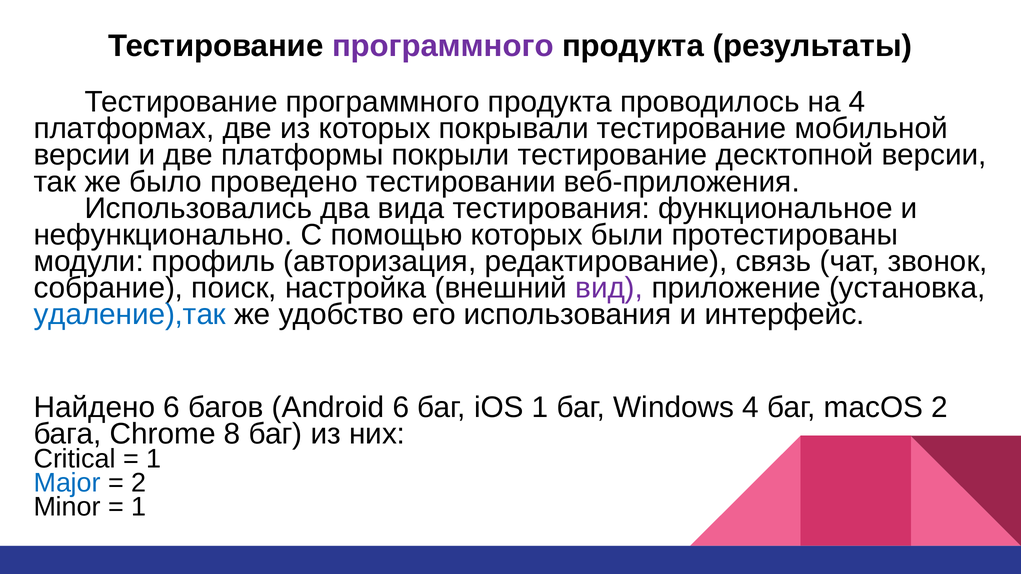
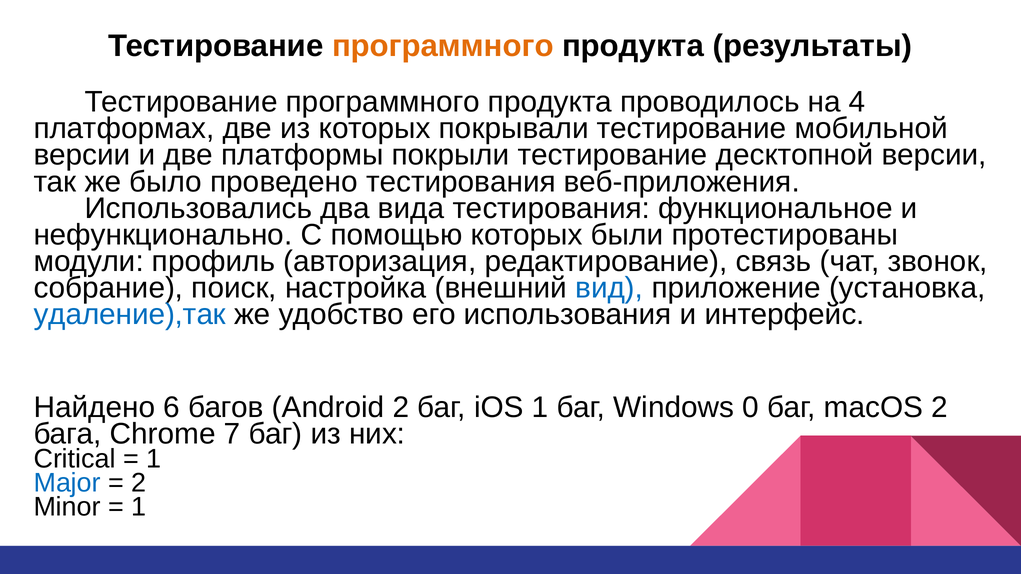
программного colour: purple -> orange (443, 46)
проведено тестировании: тестировании -> тестирования (461, 182)
вид colour: purple -> blue (609, 288)
Android 6: 6 -> 2 (401, 408)
Windows 4: 4 -> 0 (751, 408)
8: 8 -> 7 (232, 434)
